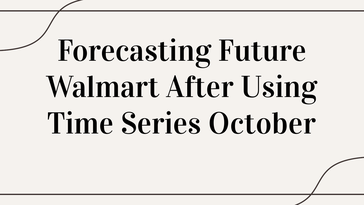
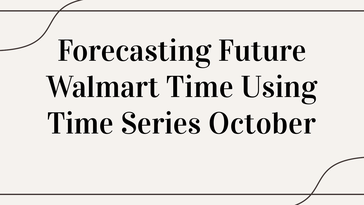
Walmart After: After -> Time (200, 87)
